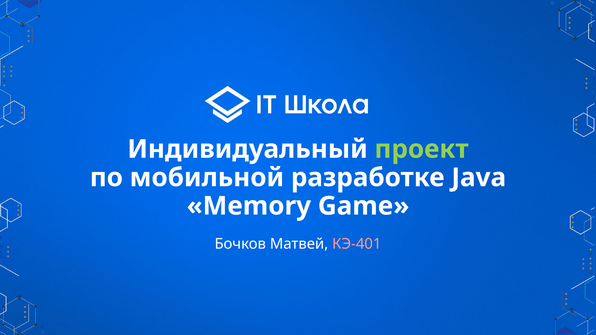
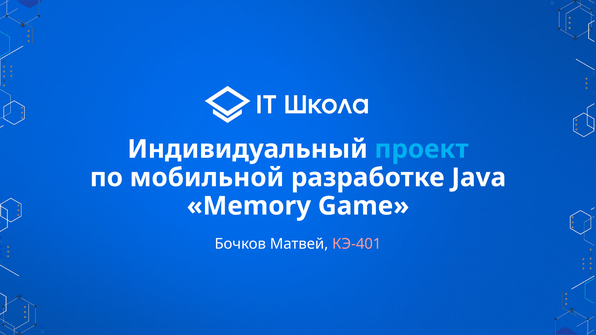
проект colour: light green -> light blue (422, 149)
